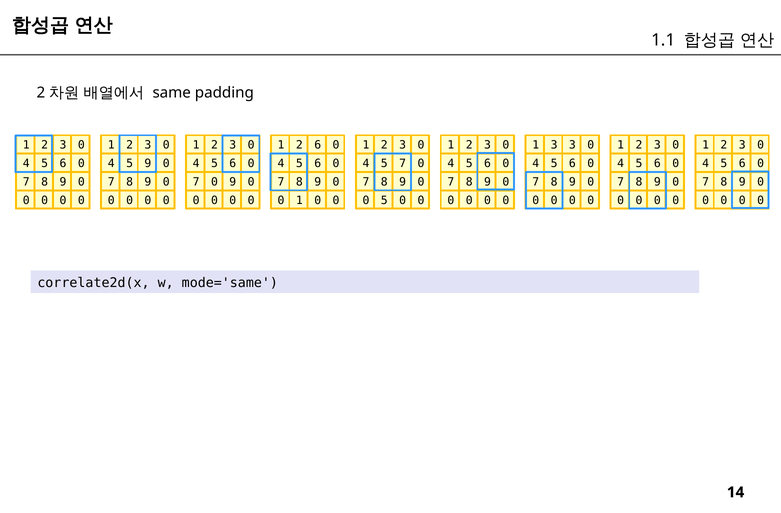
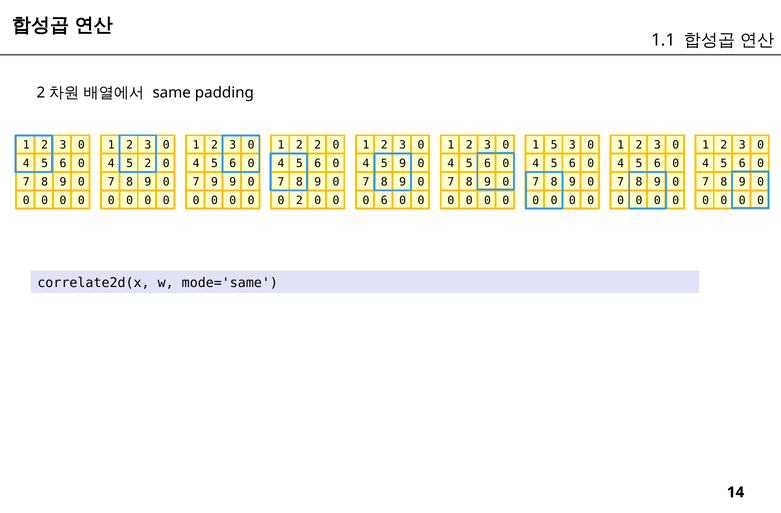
2 6: 6 -> 2 (318, 145)
1 3: 3 -> 5 (554, 145)
5 9: 9 -> 2 (148, 164)
5 7: 7 -> 9 (403, 164)
7 0: 0 -> 9 (214, 182)
1: 1 -> 2 (299, 200)
0 5: 5 -> 6 (384, 200)
